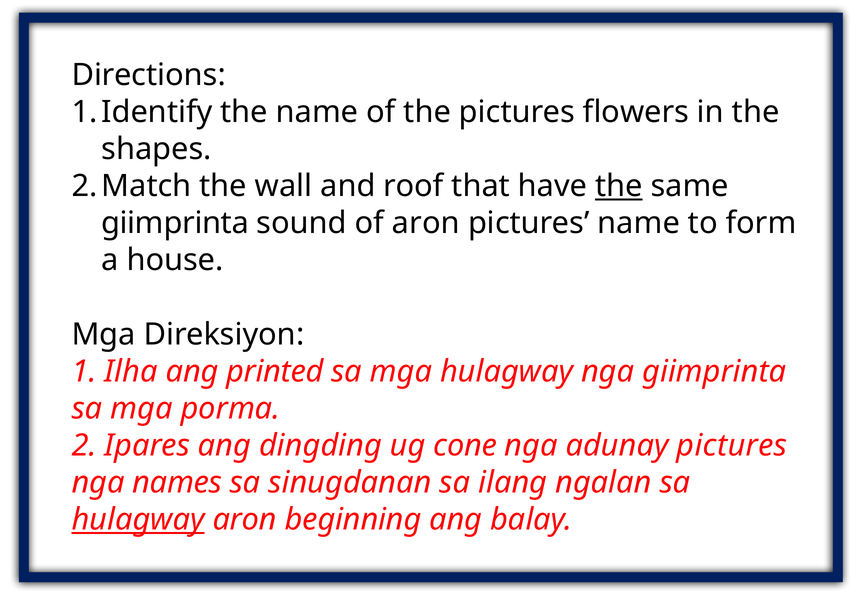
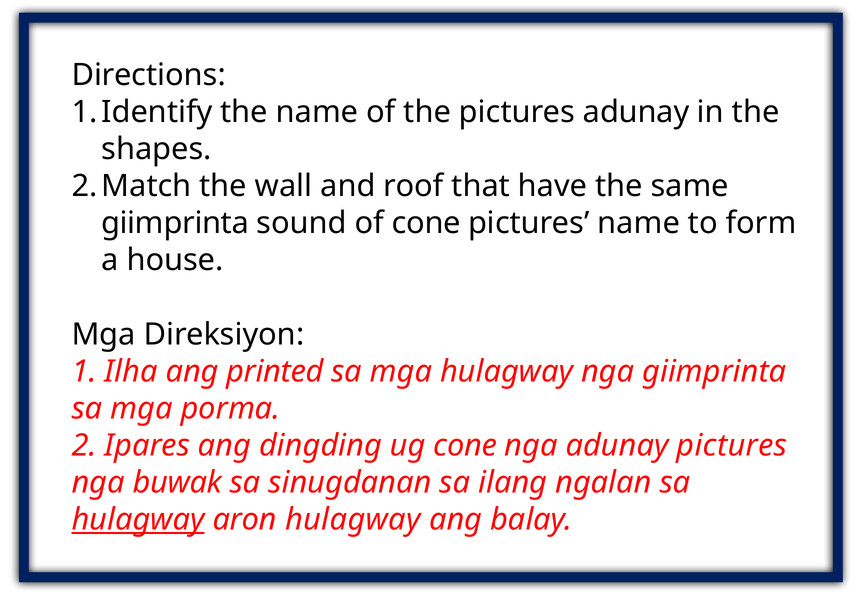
pictures flowers: flowers -> adunay (636, 112)
the underline: present -> none (619, 186)
of aron: aron -> cone (426, 223)
names: names -> buwak (177, 482)
aron beginning: beginning -> hulagway (353, 519)
